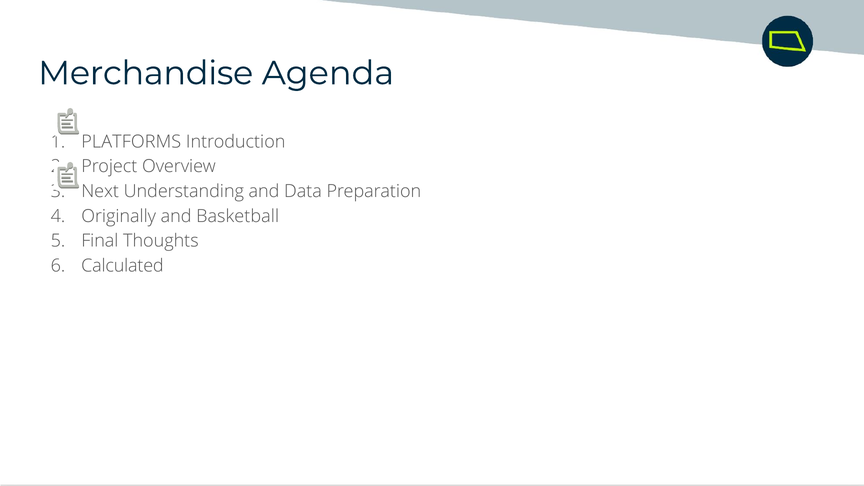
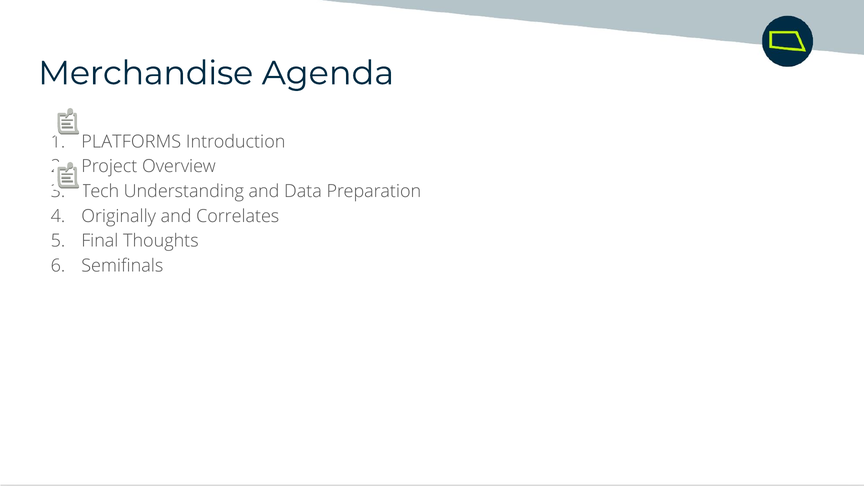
Next: Next -> Tech (100, 191)
Basketball: Basketball -> Correlates (238, 216)
Calculated: Calculated -> Semifinals (122, 266)
